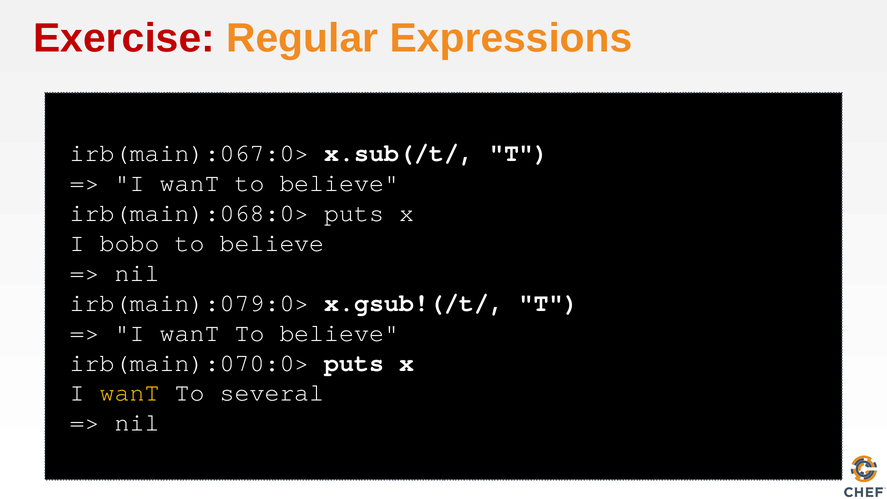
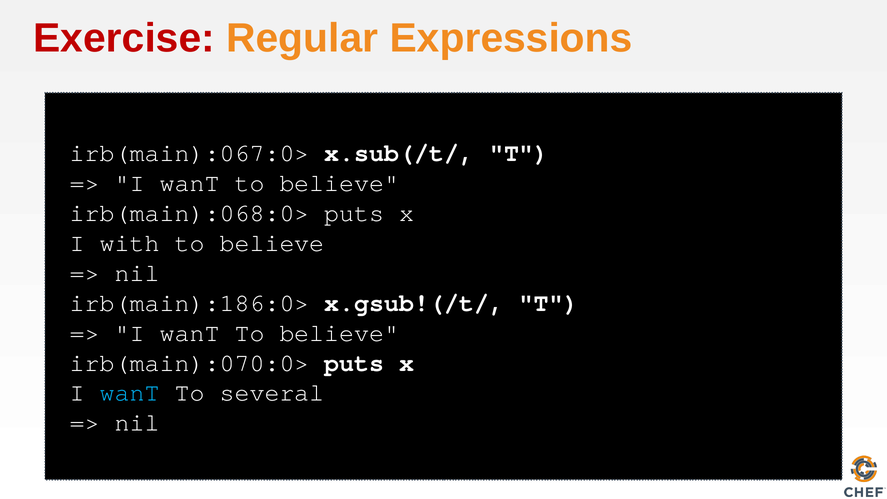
bobo: bobo -> with (130, 243)
irb(main):079:0>: irb(main):079:0> -> irb(main):186:0> (190, 303)
wanT colour: yellow -> light blue (130, 393)
